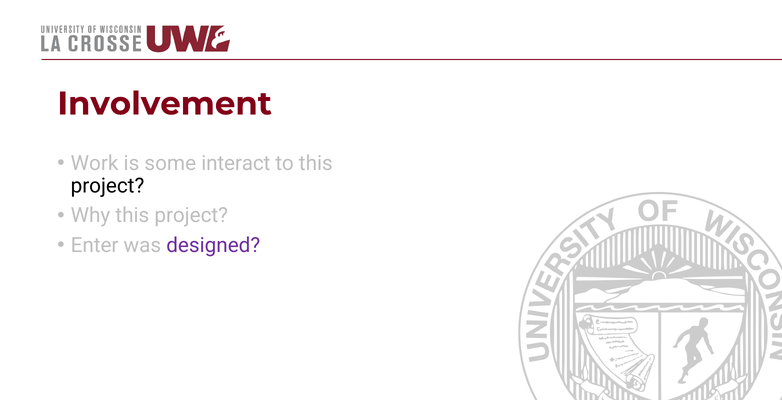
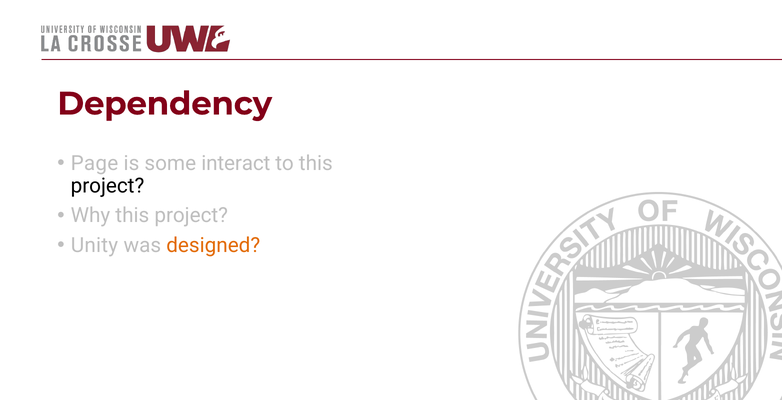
Involvement: Involvement -> Dependency (165, 104)
Work: Work -> Page (94, 163)
Enter: Enter -> Unity (94, 245)
designed colour: purple -> orange (213, 245)
